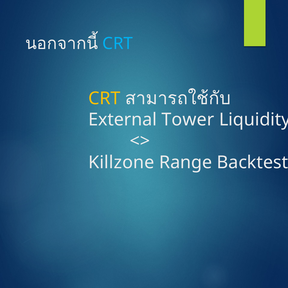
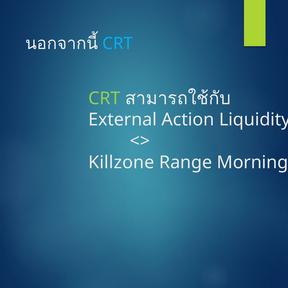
CRT colour: yellow -> light green (104, 98)
Tower: Tower -> Action (188, 120)
Backtest: Backtest -> Morning (252, 162)
